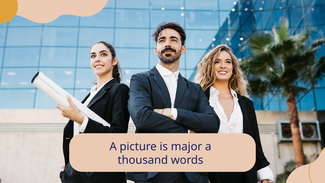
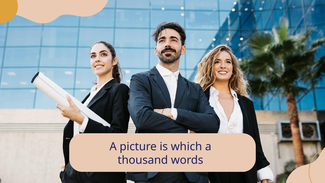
major: major -> which (186, 146)
